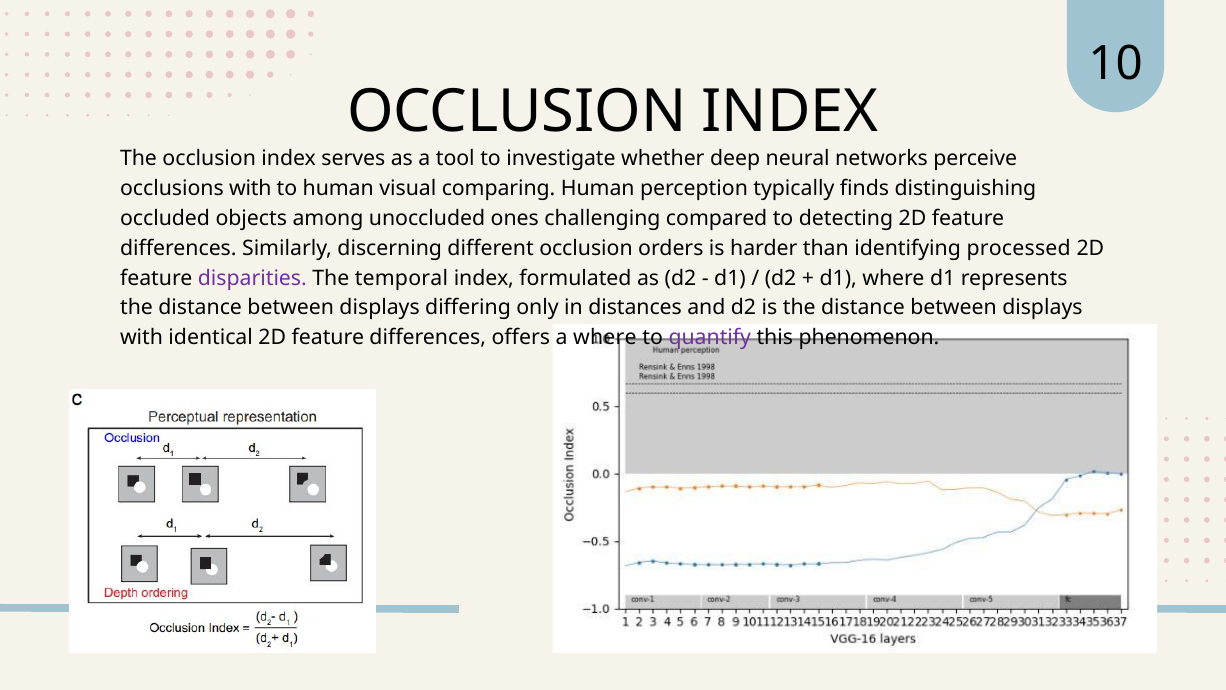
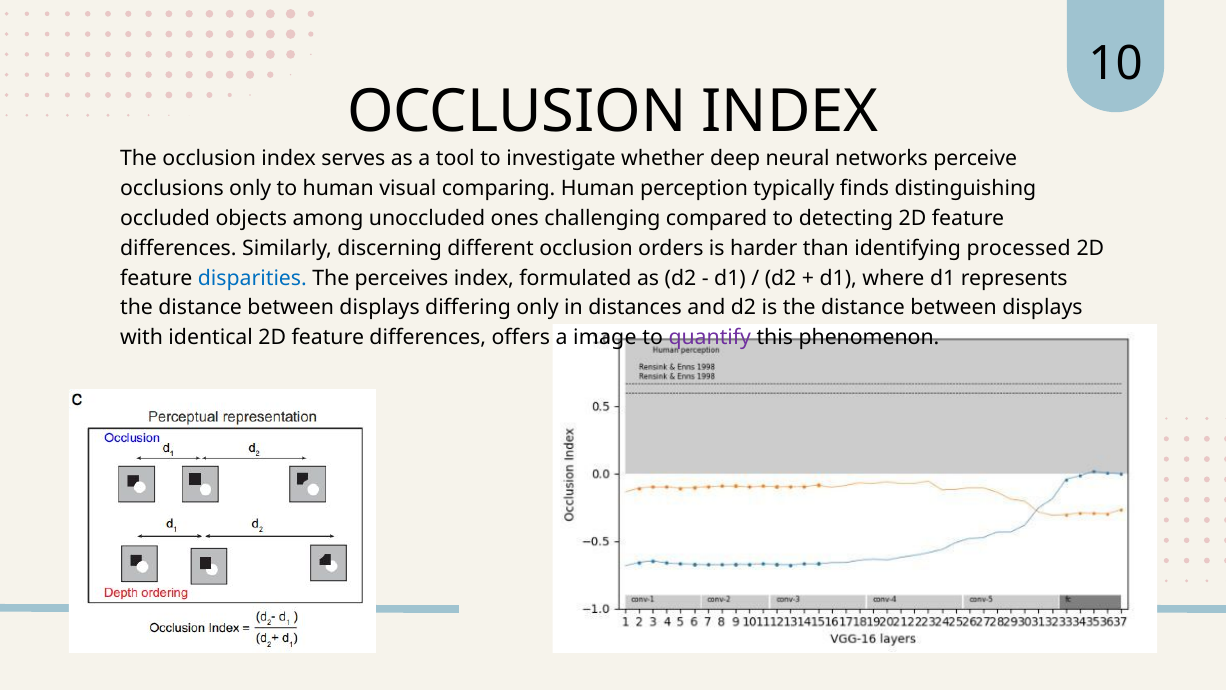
occlusions with: with -> only (250, 189)
disparities colour: purple -> blue (252, 278)
temporal: temporal -> perceives (402, 278)
a where: where -> image (605, 337)
